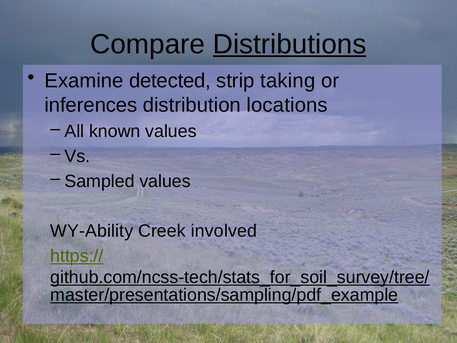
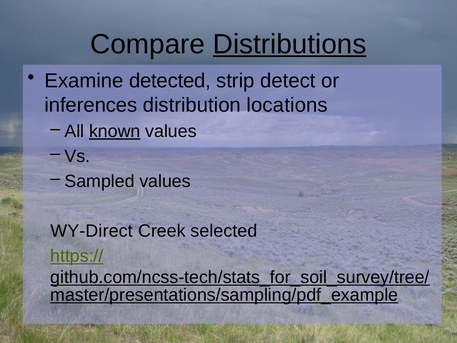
taking: taking -> detect (288, 81)
known underline: none -> present (115, 131)
WY-Ability: WY-Ability -> WY-Direct (92, 231)
involved: involved -> selected (224, 231)
